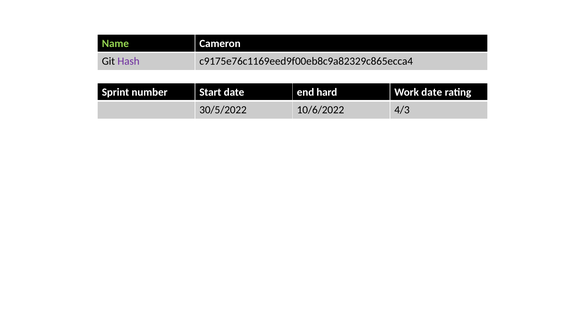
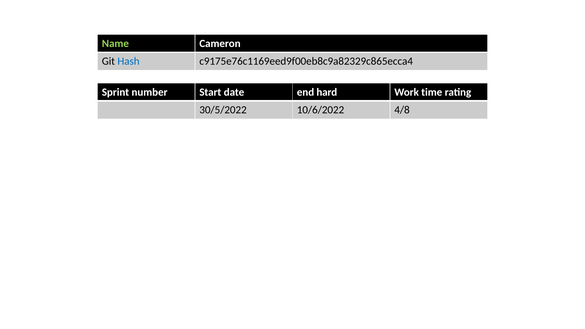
Hash colour: purple -> blue (129, 61)
Work date: date -> time (432, 92)
4/3: 4/3 -> 4/8 (402, 110)
